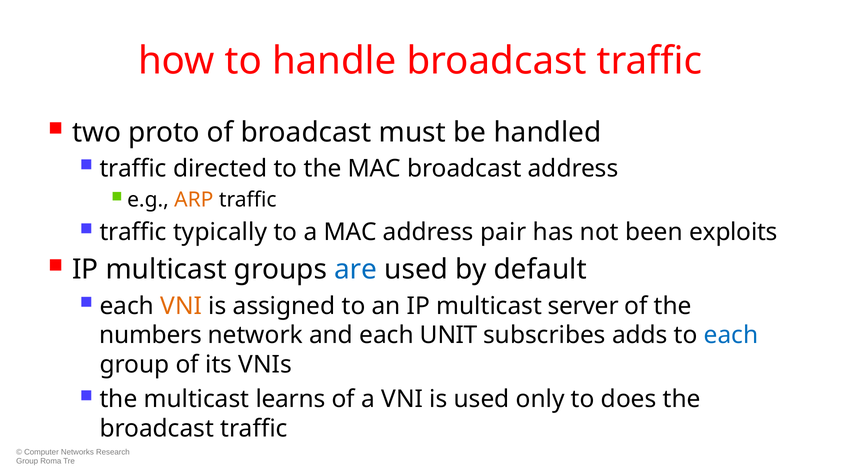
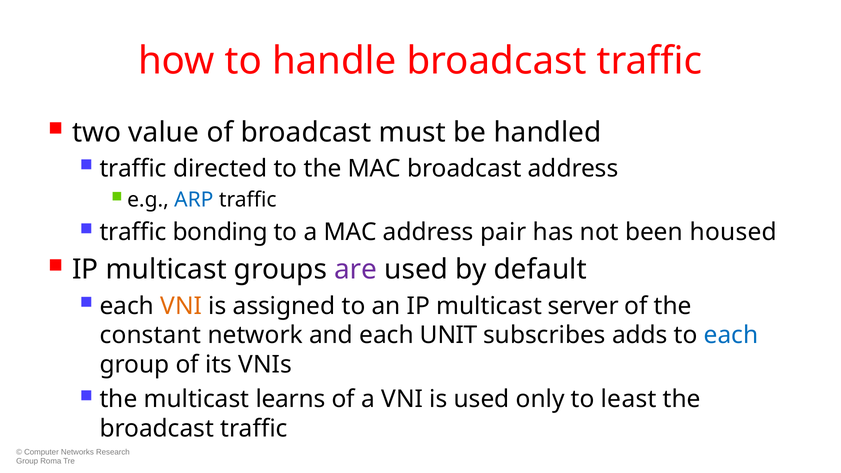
proto: proto -> value (164, 132)
ARP colour: orange -> blue (194, 200)
typically: typically -> bonding (220, 232)
exploits: exploits -> housed (733, 232)
are colour: blue -> purple (356, 270)
numbers: numbers -> constant (150, 335)
does: does -> least (629, 399)
